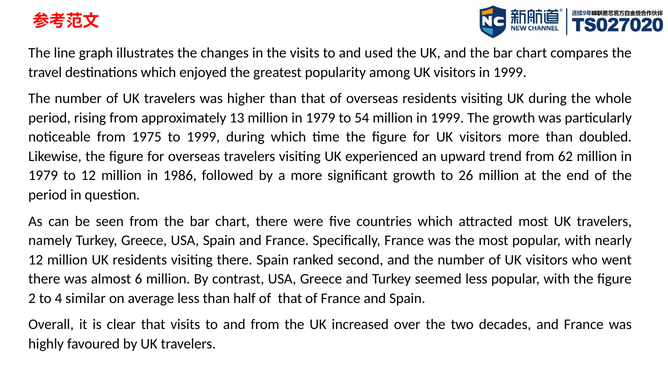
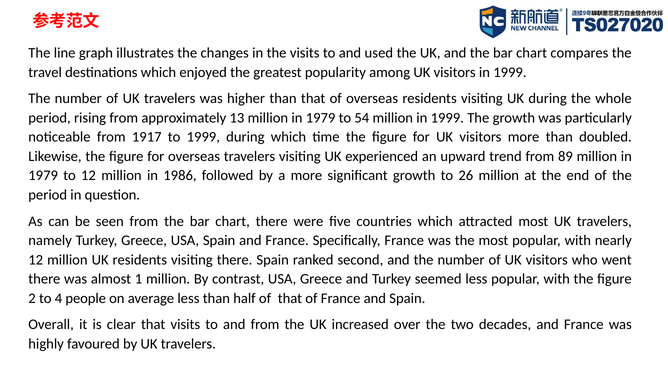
1975: 1975 -> 1917 (147, 137)
62: 62 -> 89 (565, 156)
6: 6 -> 1 (139, 279)
similar: similar -> people (86, 298)
